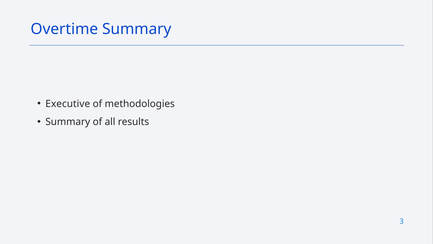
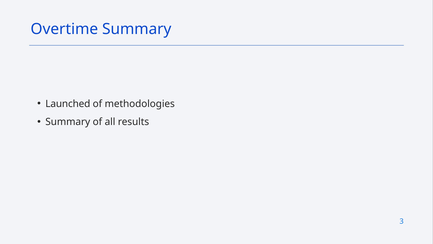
Executive: Executive -> Launched (68, 104)
